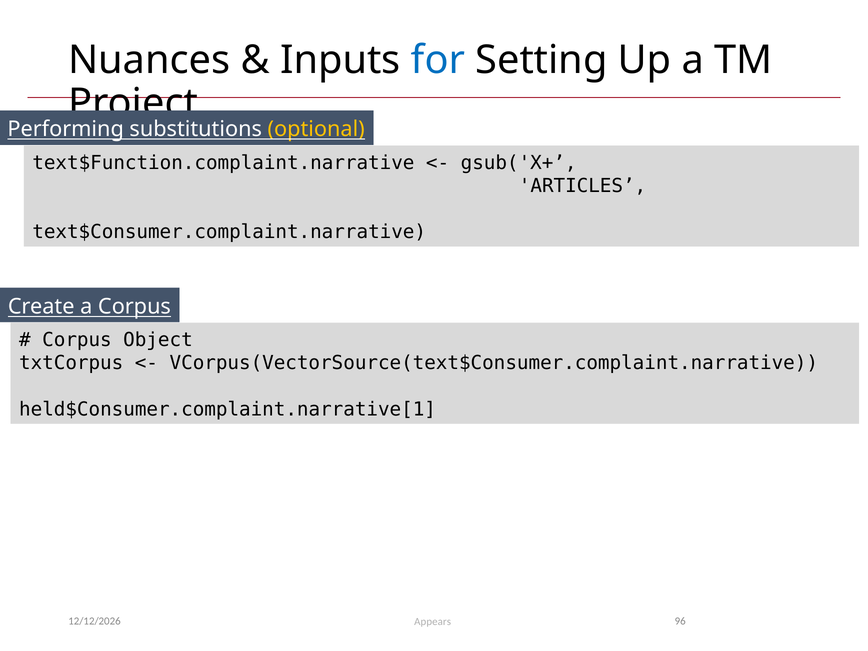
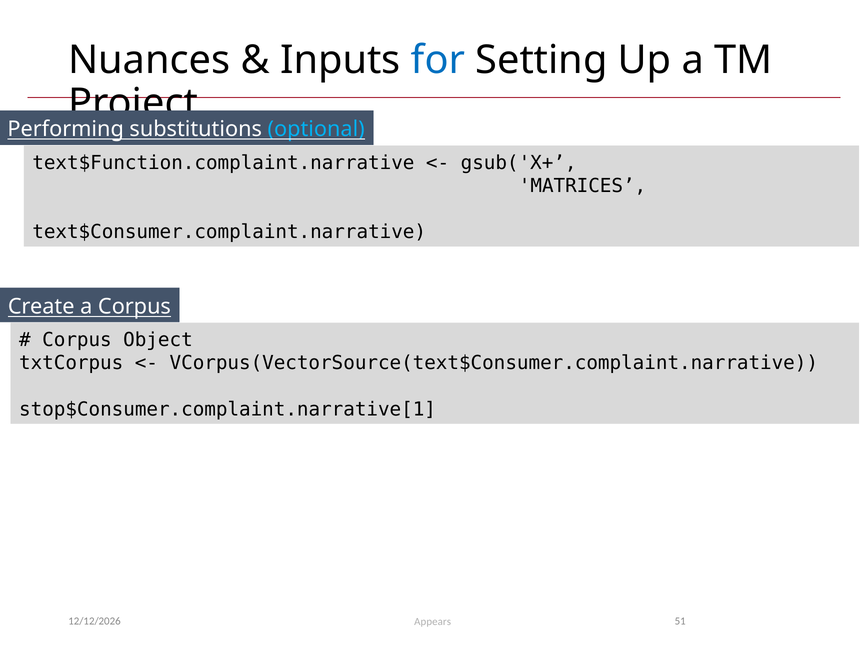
optional colour: yellow -> light blue (316, 129)
ARTICLES: ARTICLES -> MATRICES (583, 186)
held$Consumer.complaint.narrative[1: held$Consumer.complaint.narrative[1 -> stop$Consumer.complaint.narrative[1 (228, 409)
96: 96 -> 51 (680, 621)
